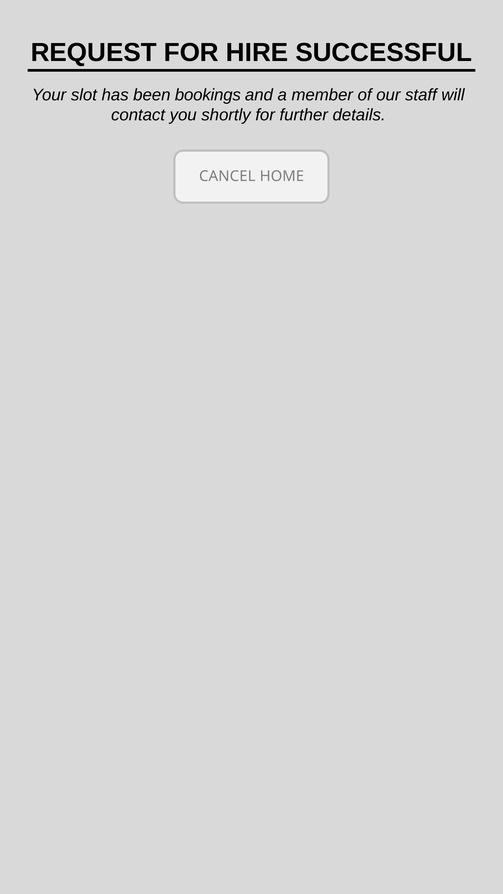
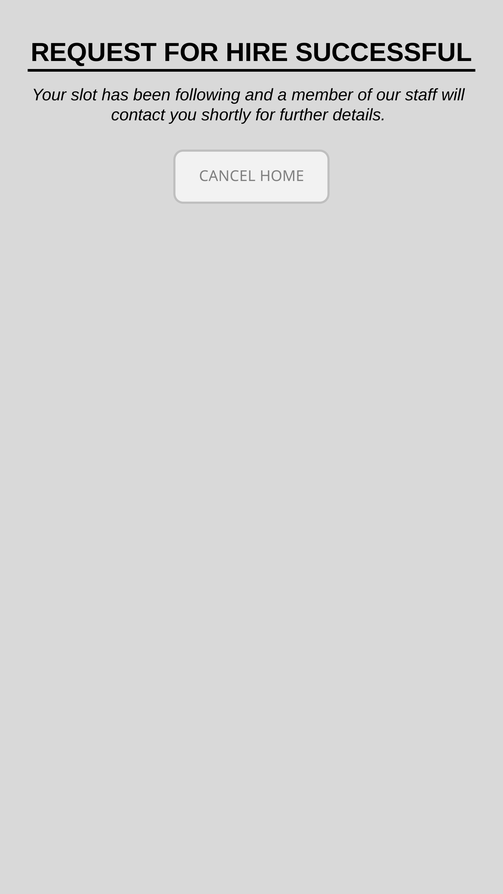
bookings: bookings -> following (208, 95)
